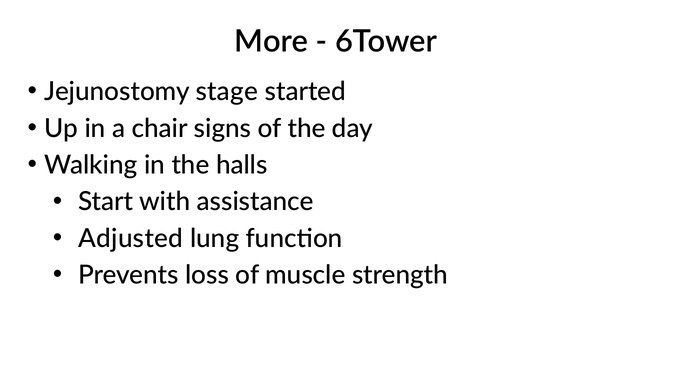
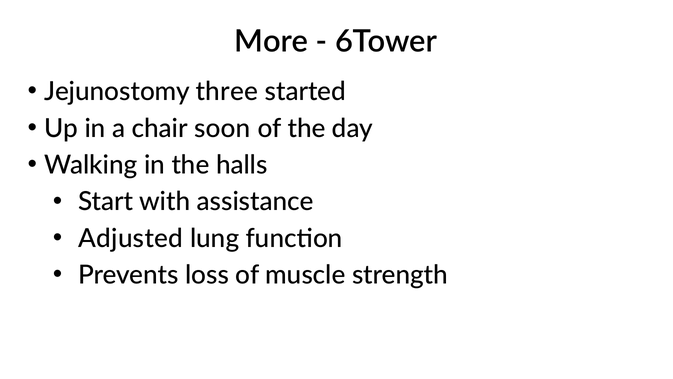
stage: stage -> three (227, 92)
signs: signs -> soon (222, 128)
